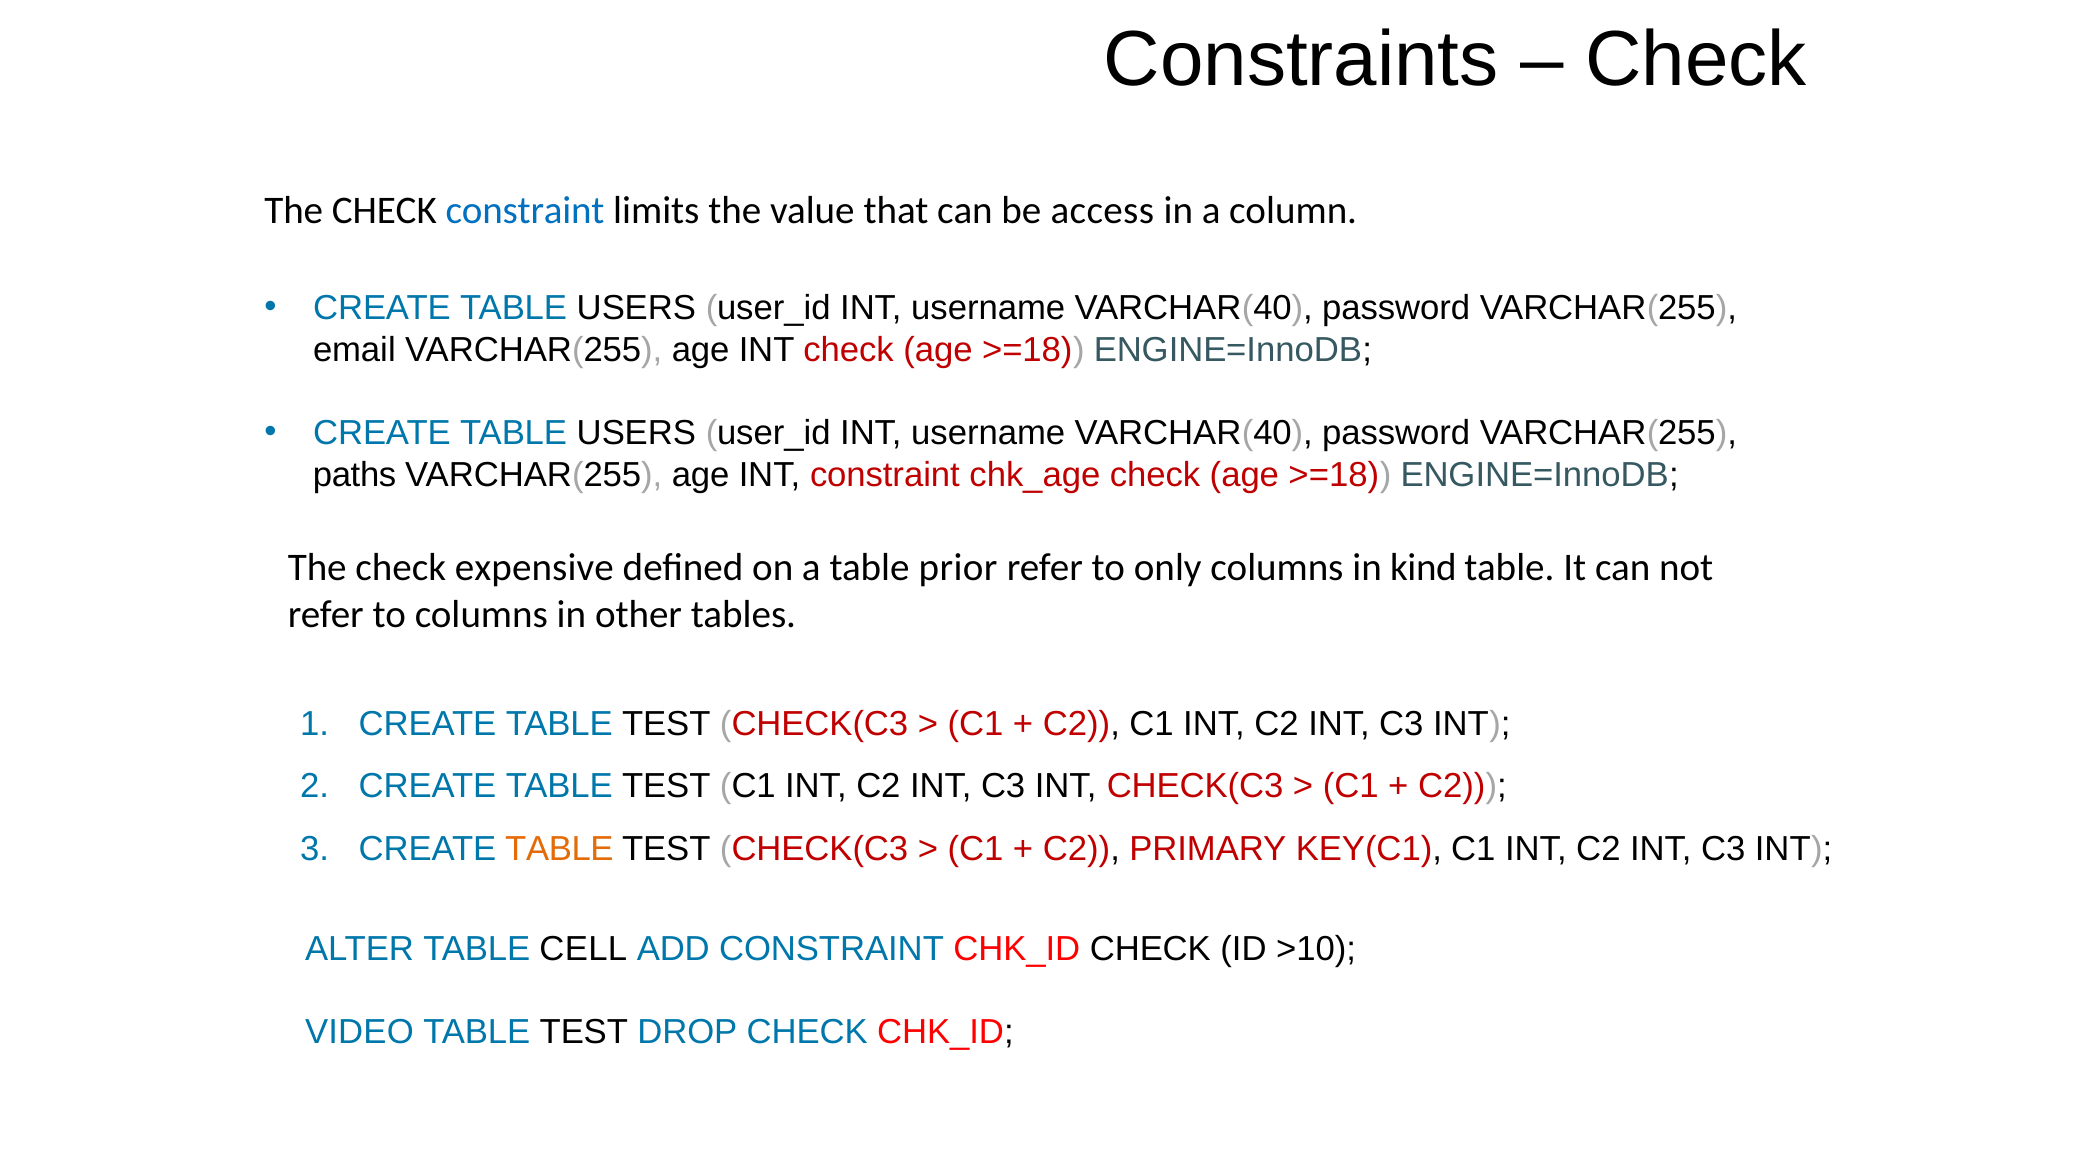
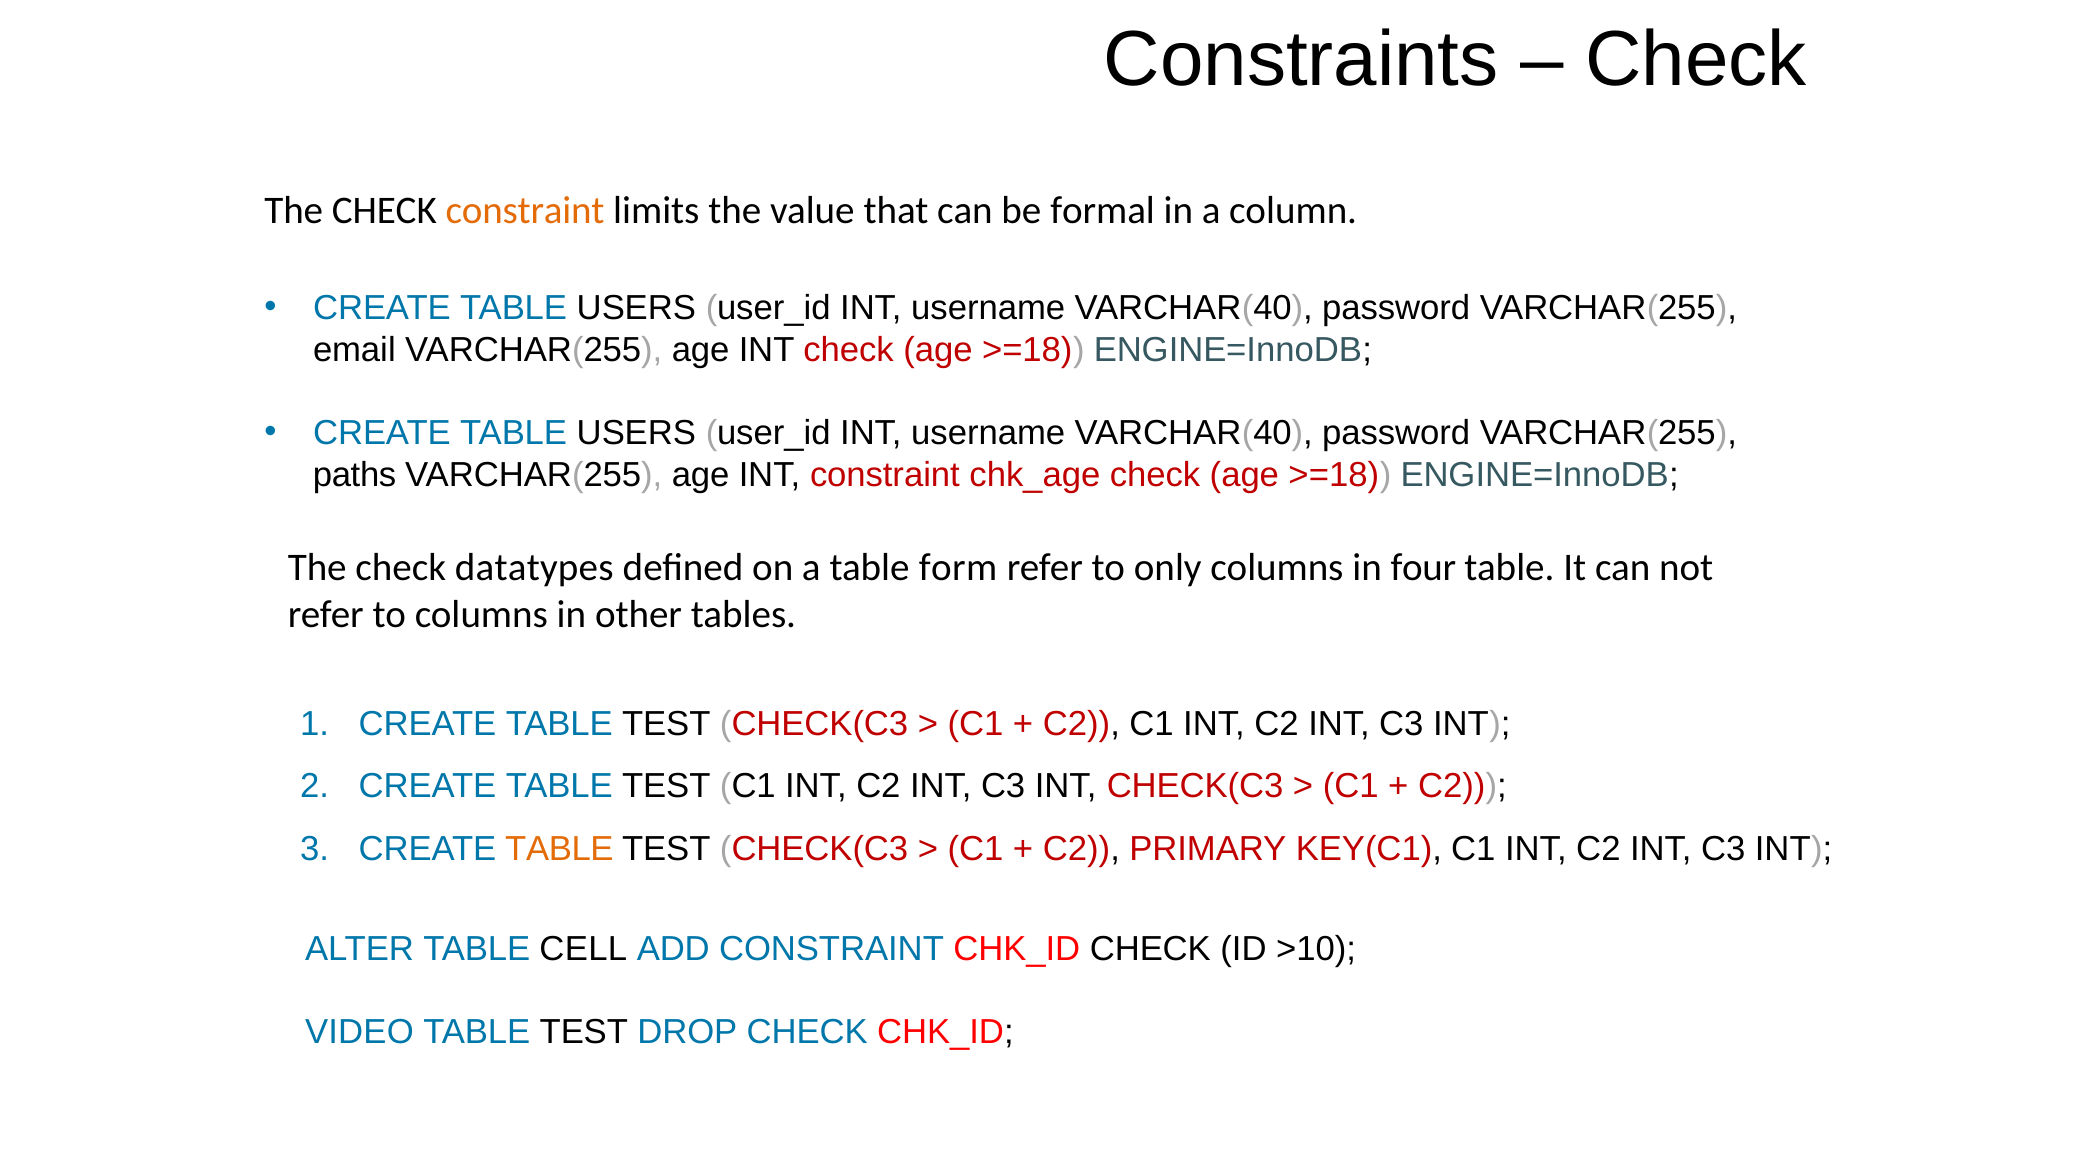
constraint colour: blue -> orange (525, 210)
access: access -> formal (1103, 210)
expensive: expensive -> datatypes (534, 568)
prior: prior -> form (958, 568)
kind: kind -> four (1423, 568)
